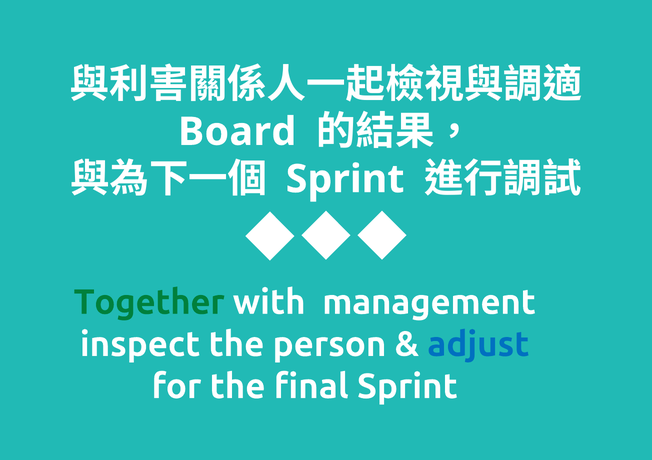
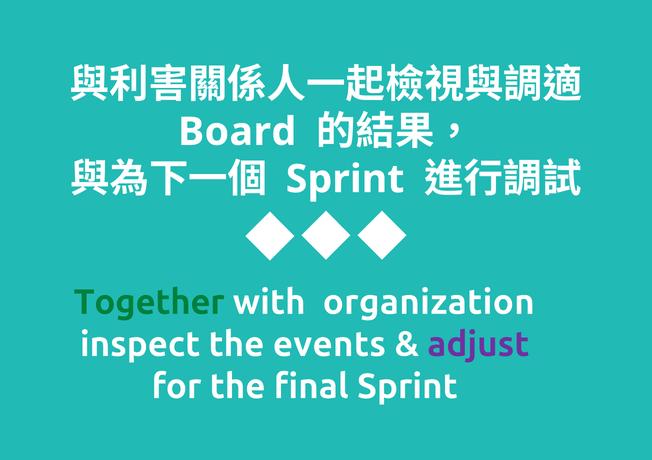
management: management -> organization (429, 302)
person: person -> events (329, 344)
adjust colour: blue -> purple (478, 344)
